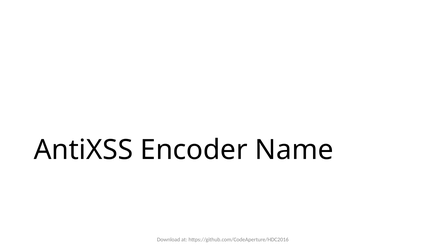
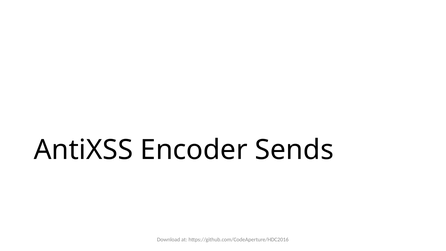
Name: Name -> Sends (294, 150)
